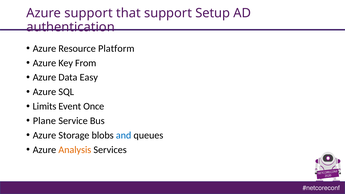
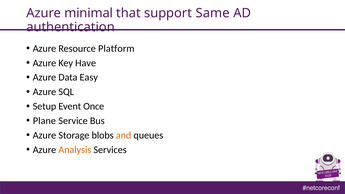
Azure support: support -> minimal (89, 13)
Setup: Setup -> Same (213, 13)
From: From -> Have (86, 63)
Limits: Limits -> Setup (44, 106)
and colour: blue -> orange (124, 135)
